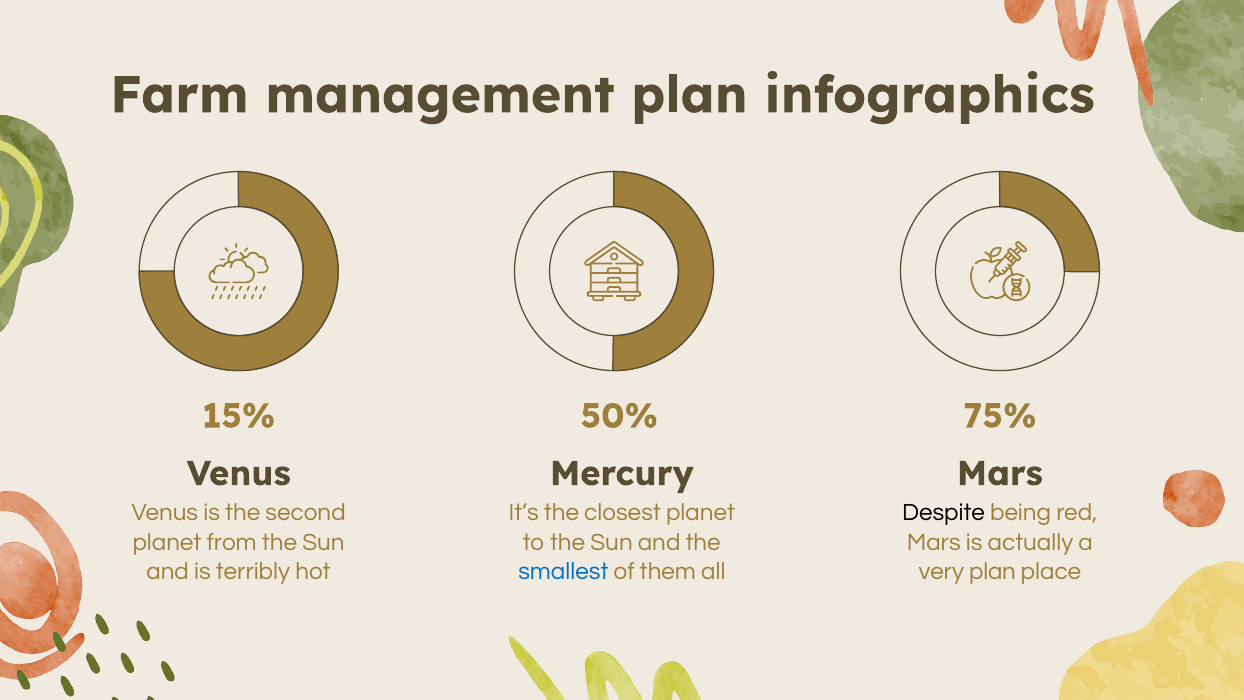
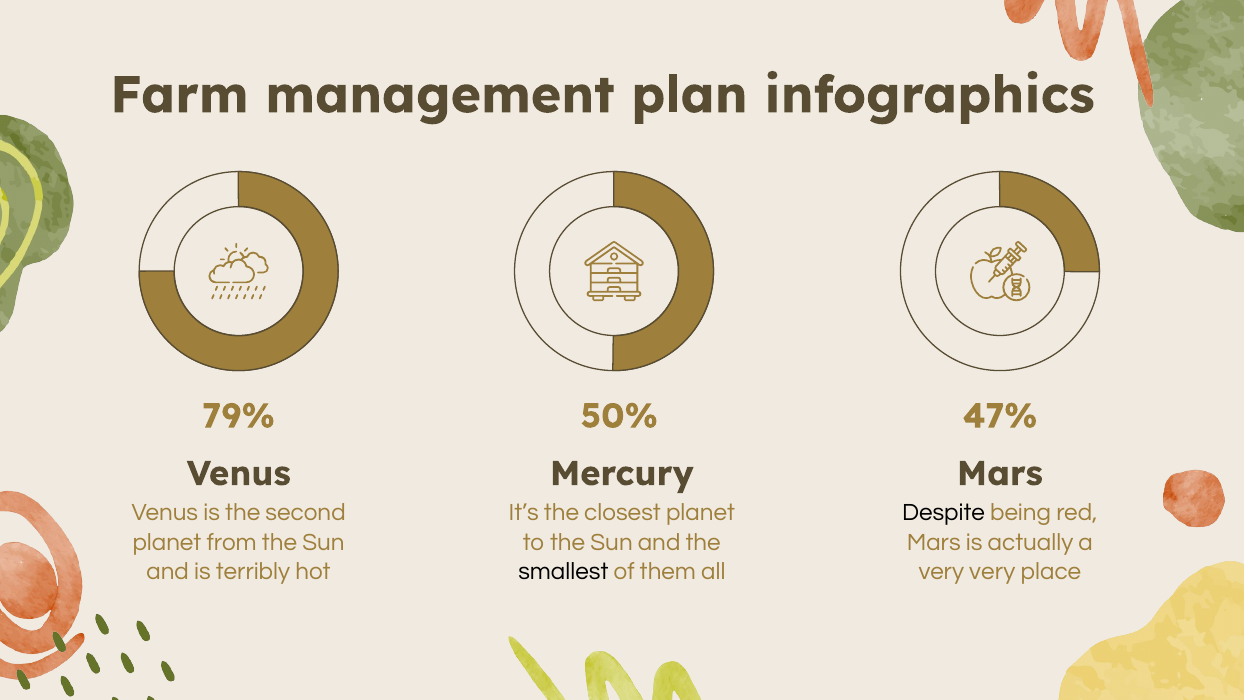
15%: 15% -> 79% (239, 416)
75%: 75% -> 47% (1000, 416)
smallest colour: blue -> black (563, 571)
very plan: plan -> very (992, 571)
